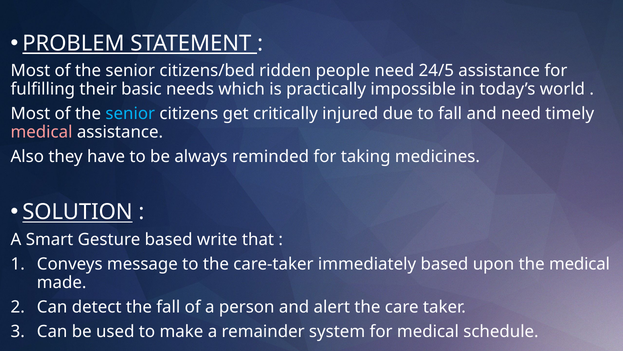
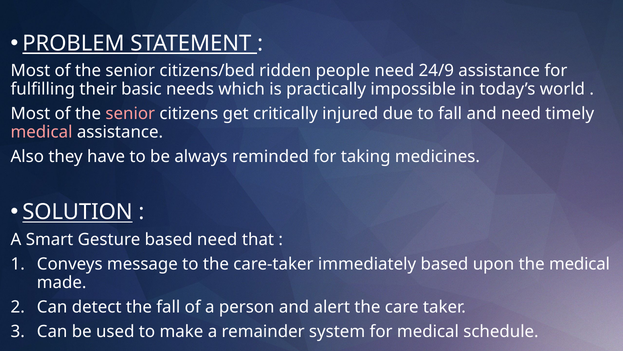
24/5: 24/5 -> 24/9 (436, 71)
senior colour: light blue -> pink (130, 114)
based write: write -> need (217, 239)
